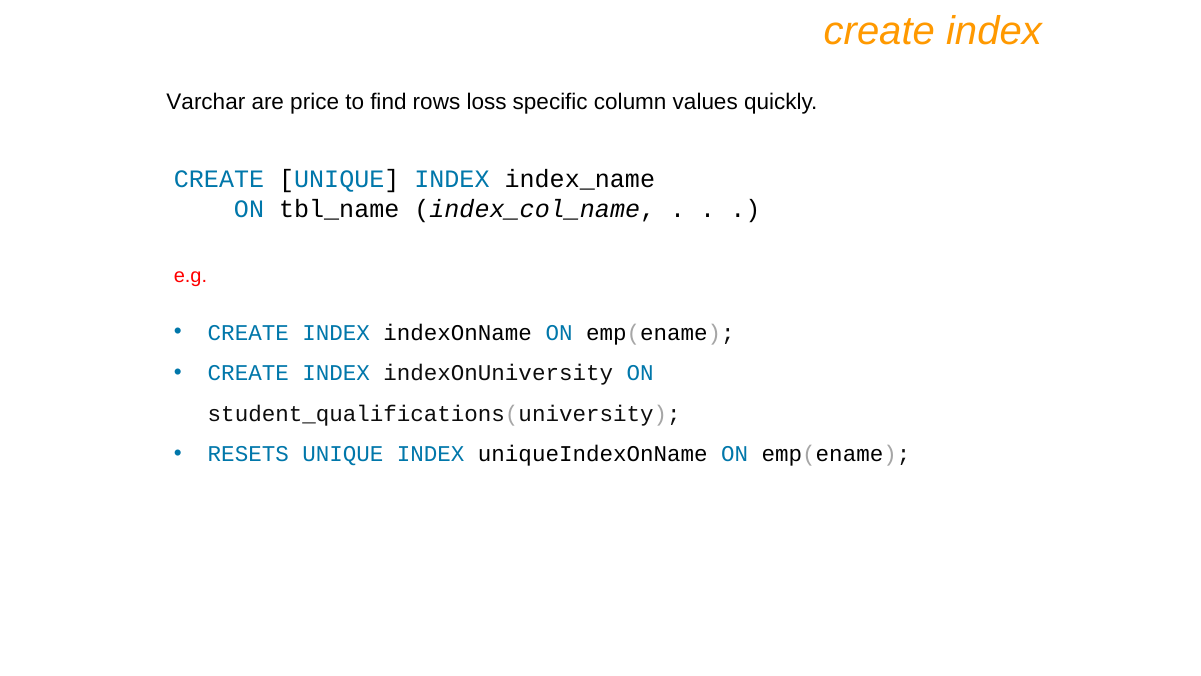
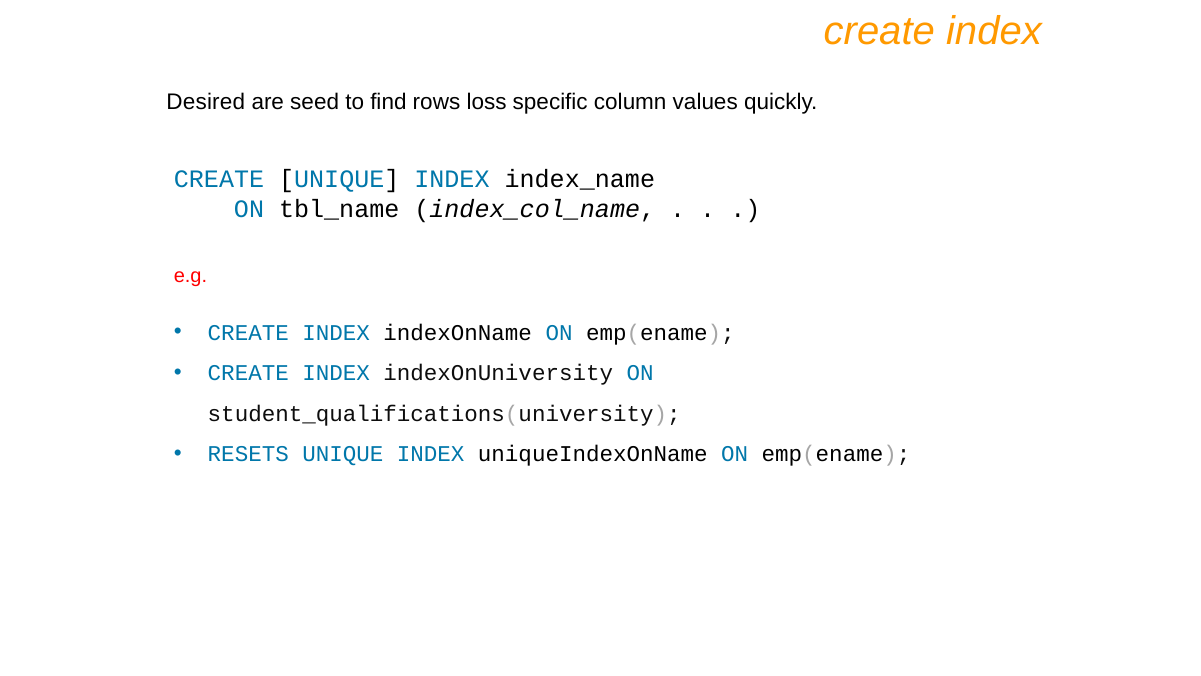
Varchar: Varchar -> Desired (206, 102)
price: price -> seed (315, 102)
